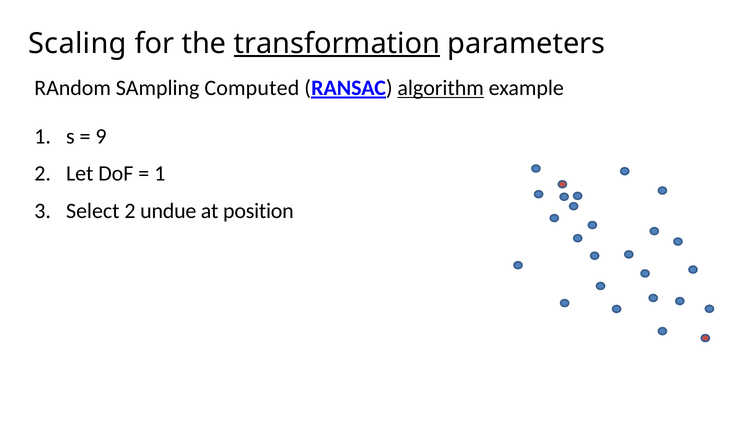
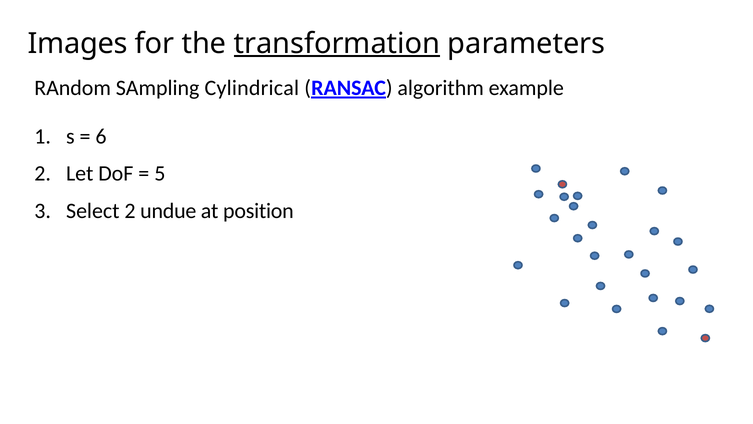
Scaling: Scaling -> Images (78, 43)
Computed: Computed -> Cylindrical (252, 88)
algorithm underline: present -> none (441, 88)
9: 9 -> 6 (101, 136)
1: 1 -> 5 (160, 173)
